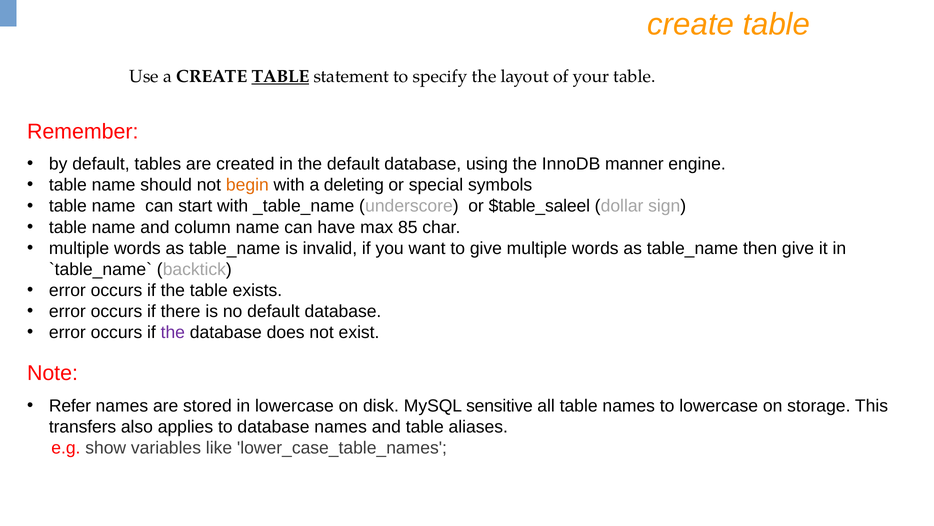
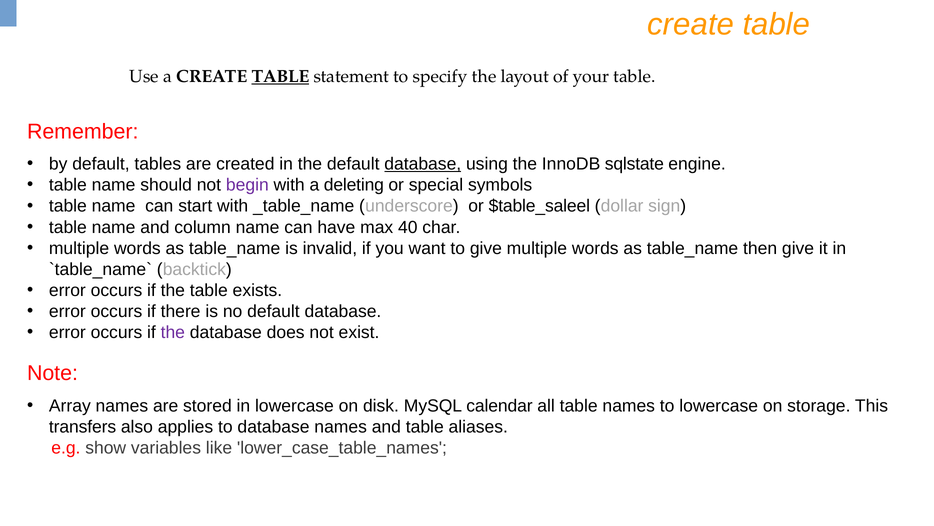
database underline: none -> present (423, 164)
manner: manner -> sqlstate (634, 164)
begin colour: orange -> purple (247, 185)
85: 85 -> 40 (408, 227)
Refer: Refer -> Array (70, 405)
sensitive: sensitive -> calendar (499, 405)
